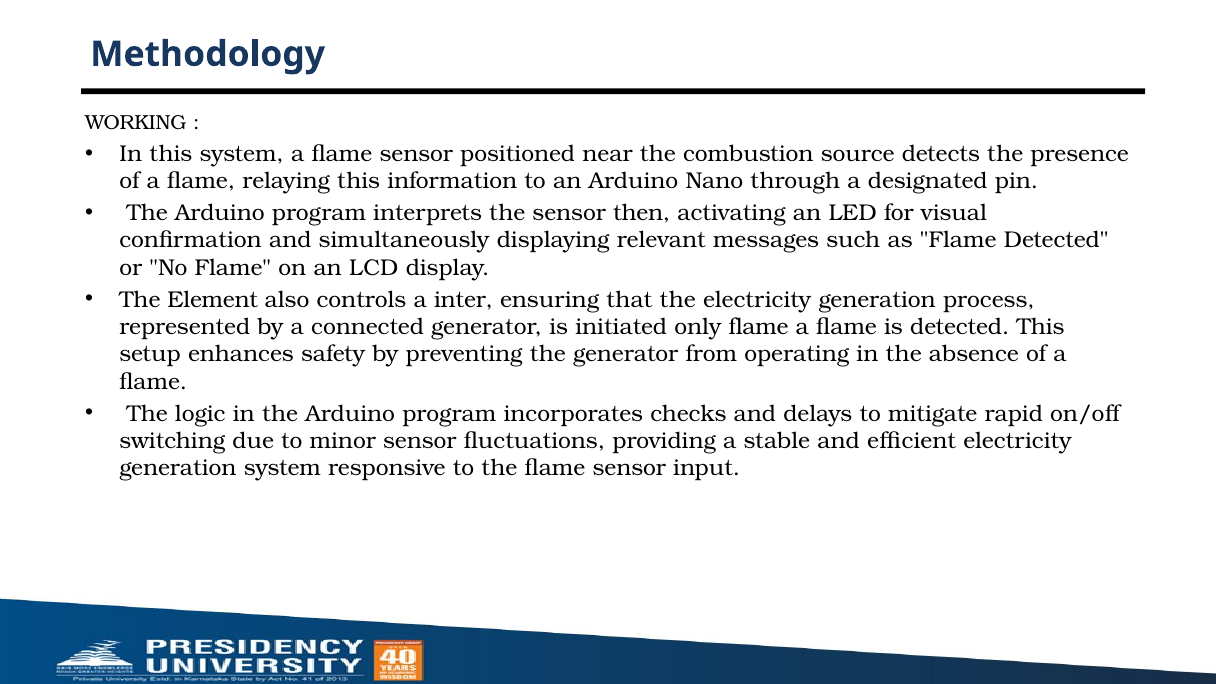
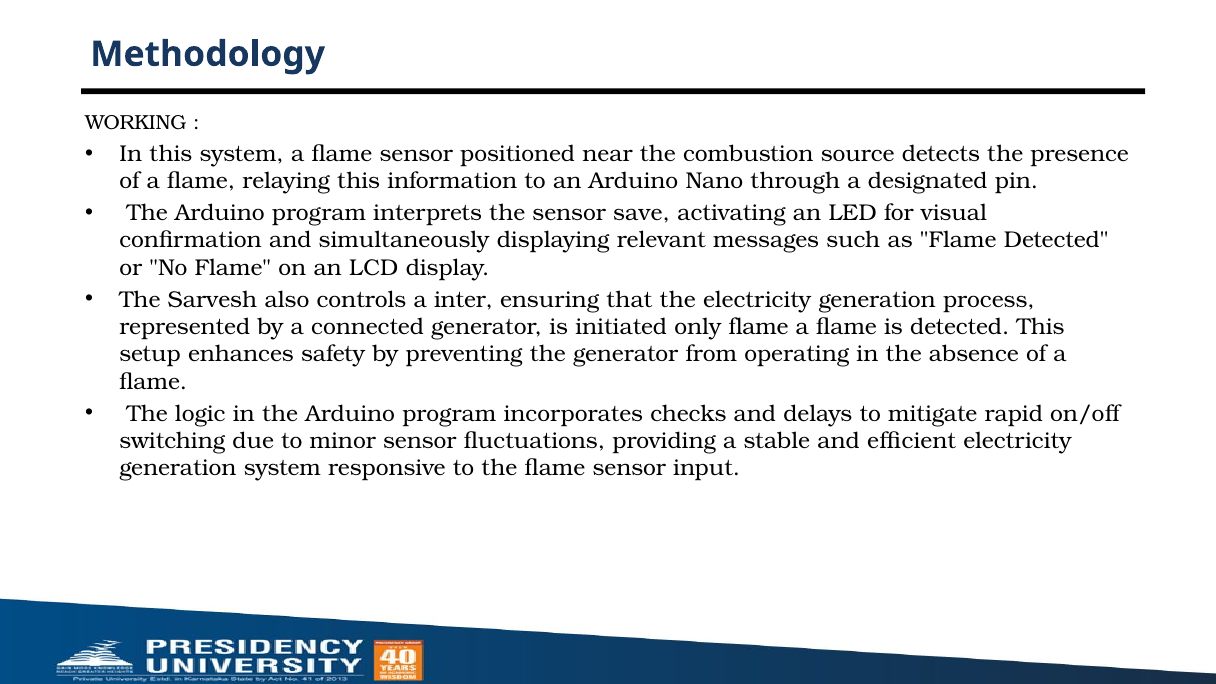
then: then -> save (642, 213)
Element: Element -> Sarvesh (212, 300)
